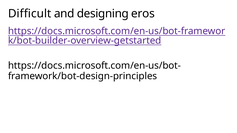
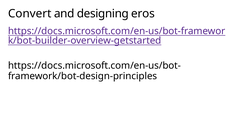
Difficult: Difficult -> Convert (30, 14)
